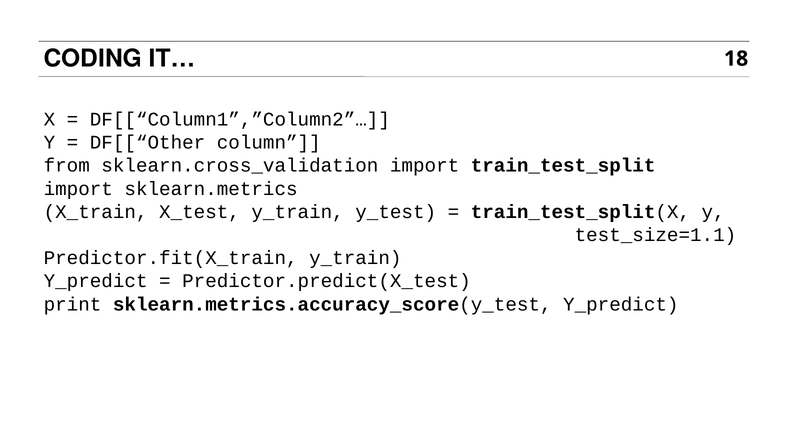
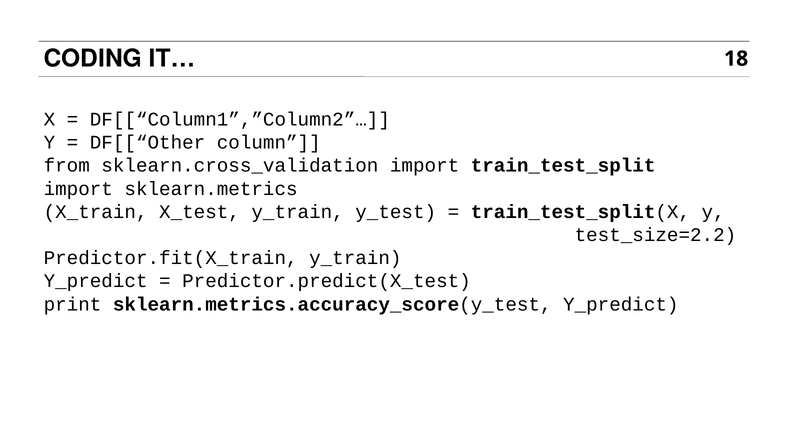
test_size=1.1: test_size=1.1 -> test_size=2.2 (655, 235)
